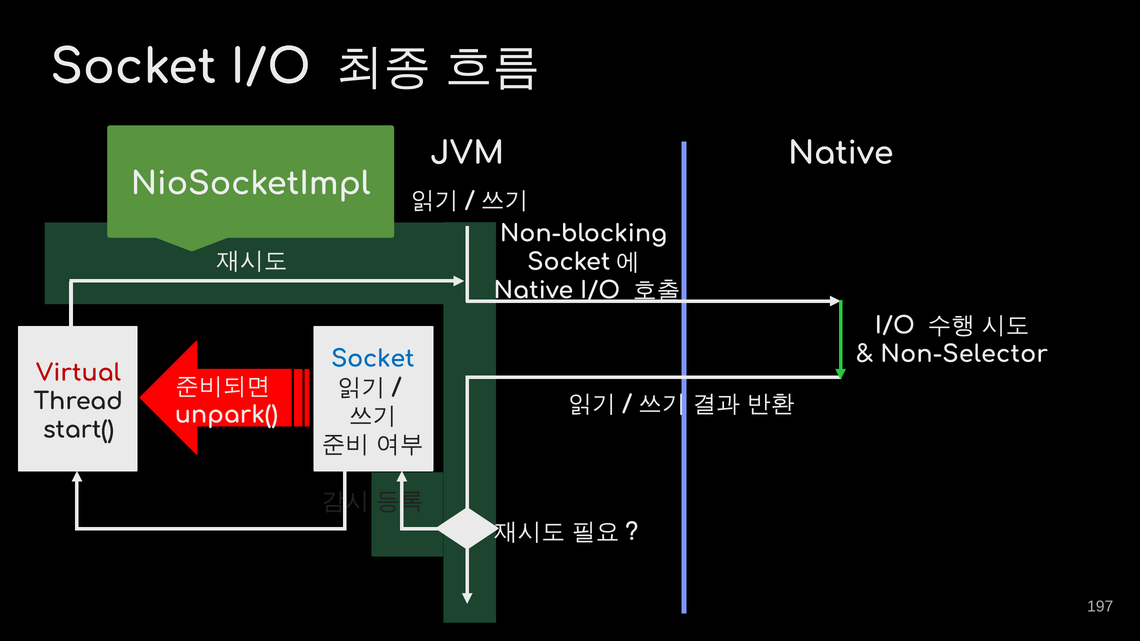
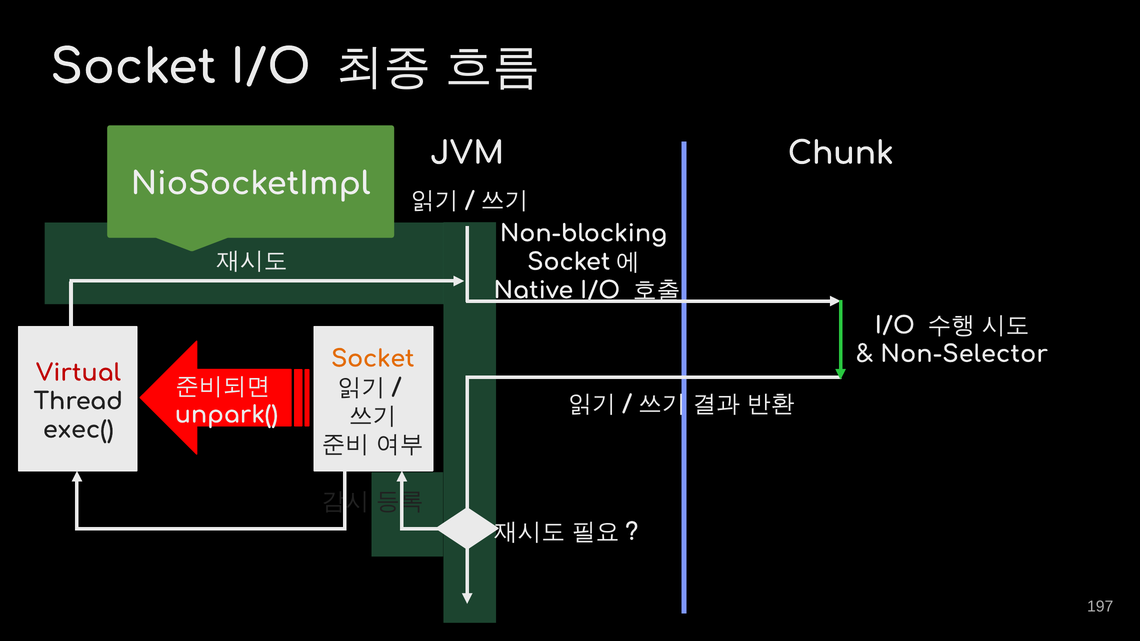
JVM Native: Native -> Chunk (841, 153)
Socket colour: blue -> orange (373, 359)
start(: start( -> exec( (78, 430)
